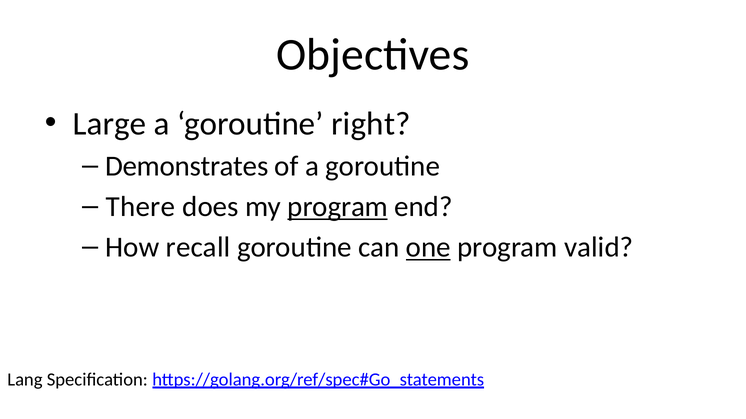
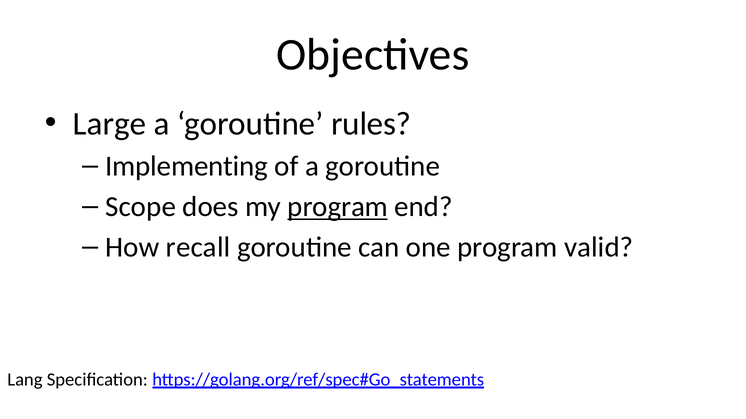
right: right -> rules (371, 124)
Demonstrates: Demonstrates -> Implementing (187, 167)
There: There -> Scope (141, 207)
one underline: present -> none (428, 248)
